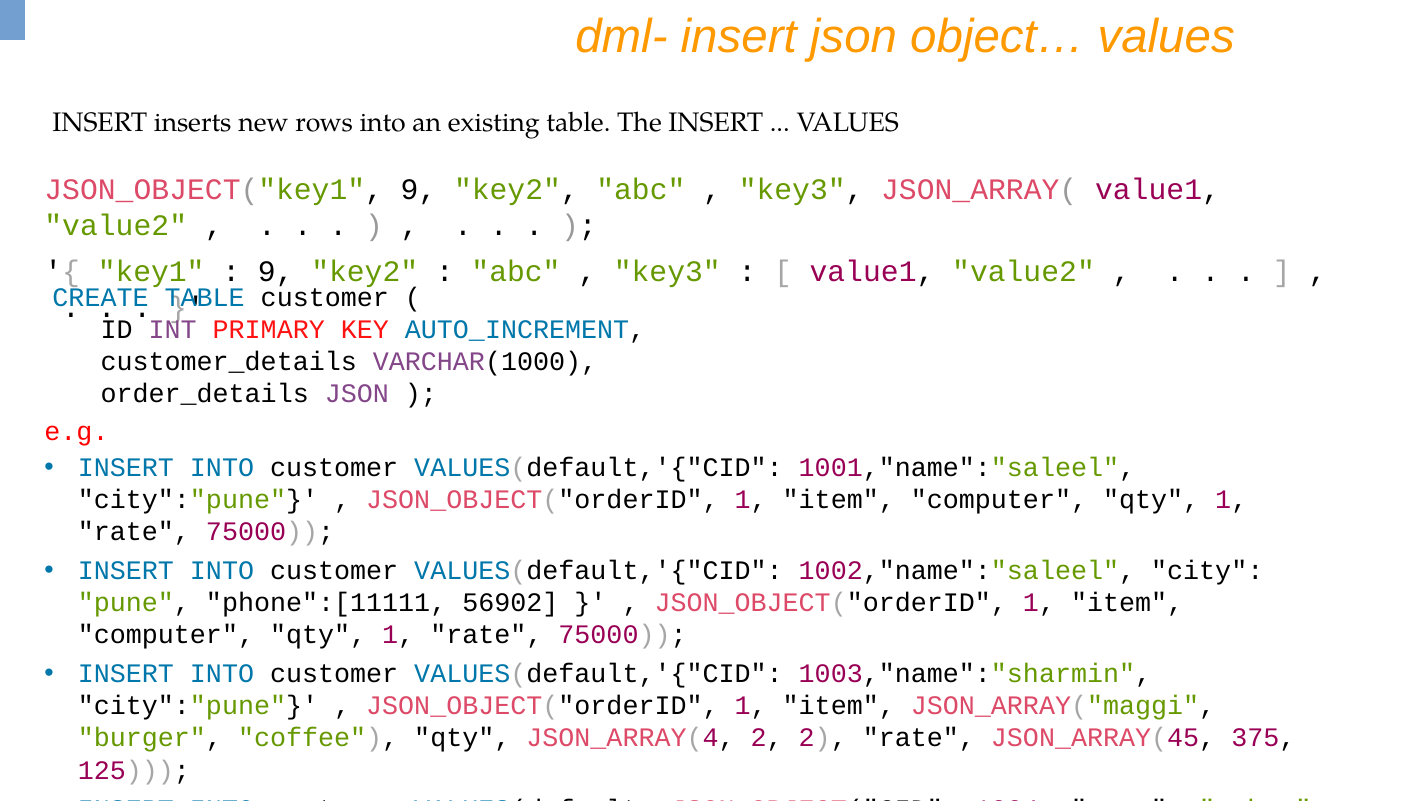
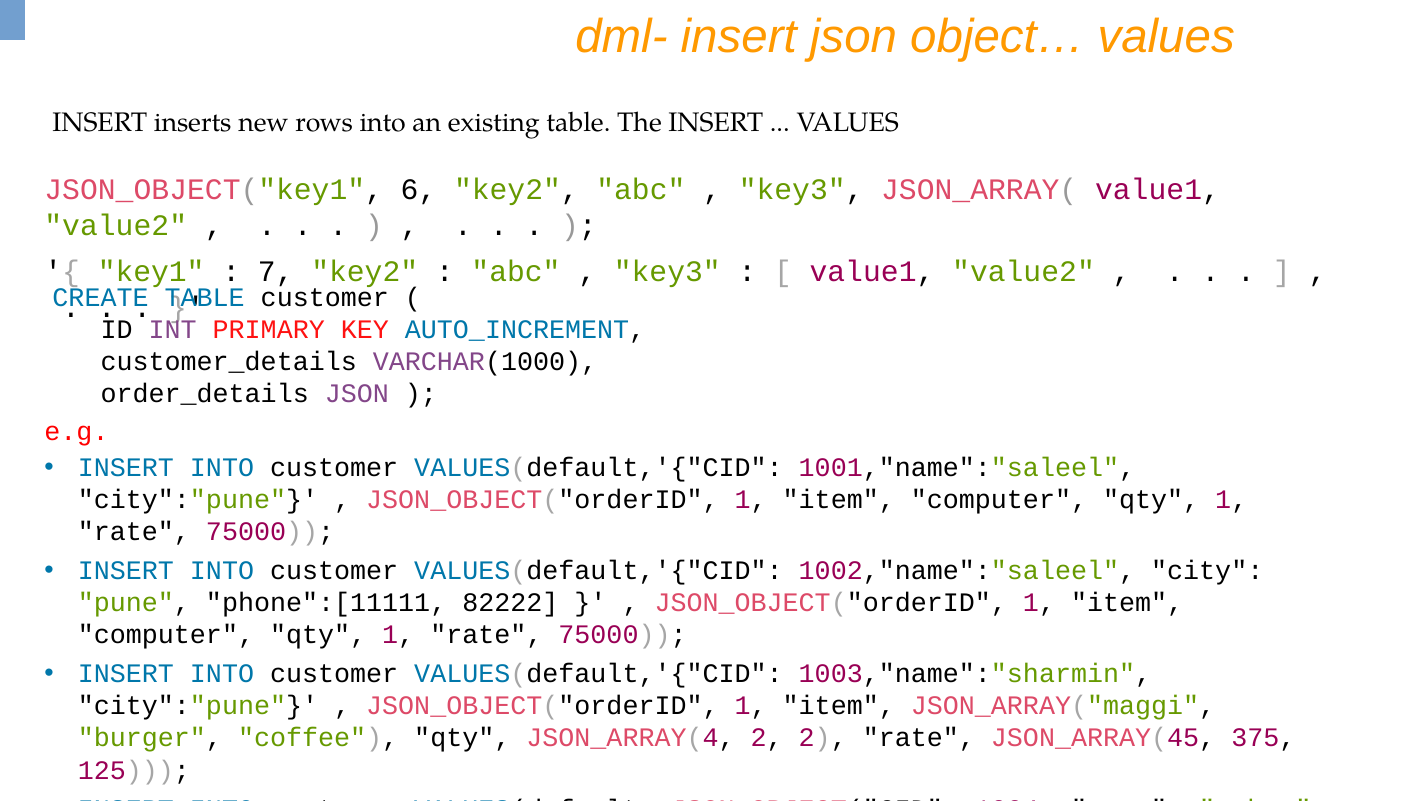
JSON_OBJECT("key1 9: 9 -> 6 (419, 190)
9: 9 -> 7 (276, 272)
56902: 56902 -> 82222 (510, 603)
